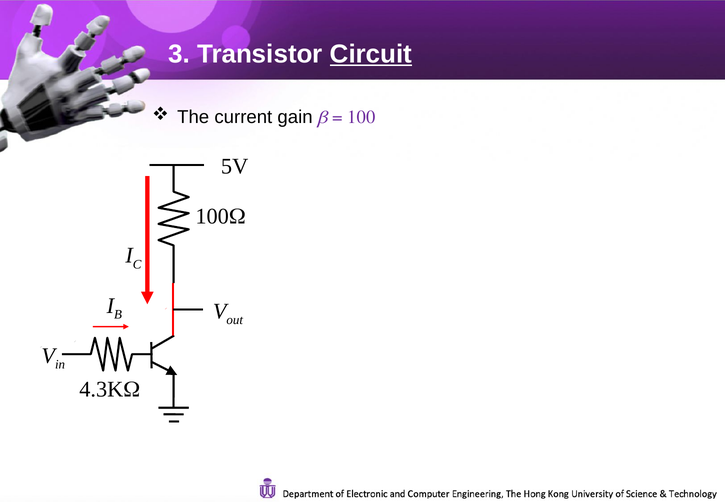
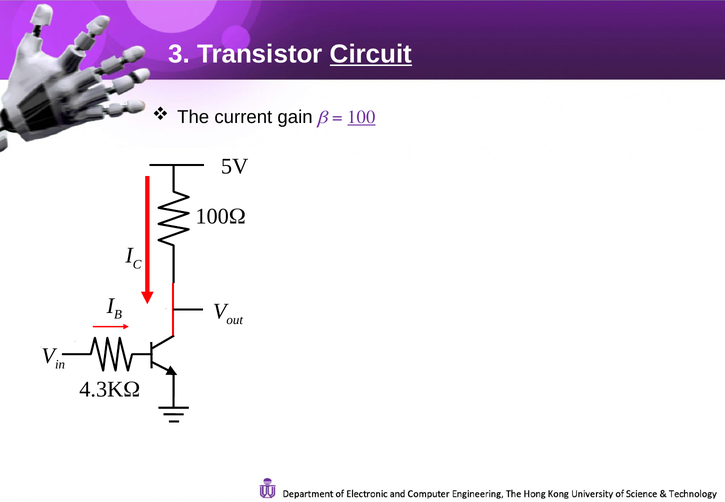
100 underline: none -> present (361, 117)
